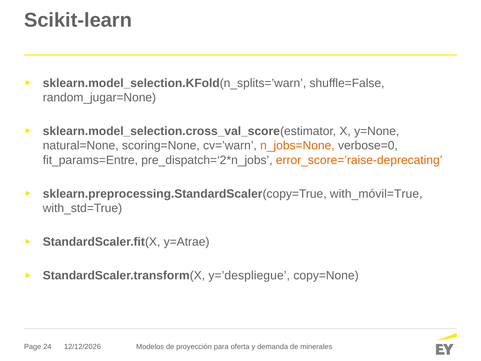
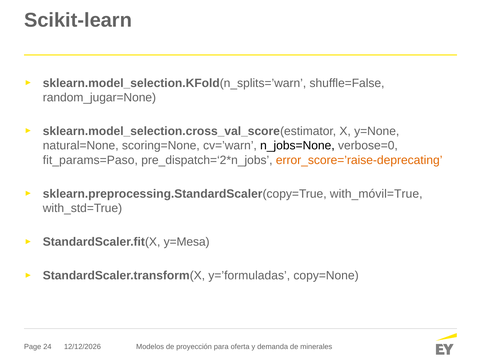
n_jobs=None colour: orange -> black (297, 146)
fit_params=Entre: fit_params=Entre -> fit_params=Paso (90, 160)
y=Atrae: y=Atrae -> y=Mesa (187, 242)
y=’despliegue: y=’despliegue -> y=’formuladas (249, 275)
